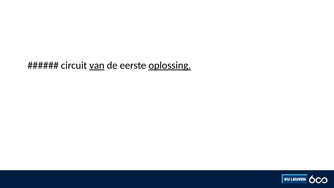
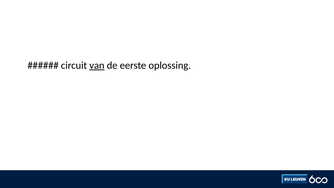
oplossing underline: present -> none (170, 65)
